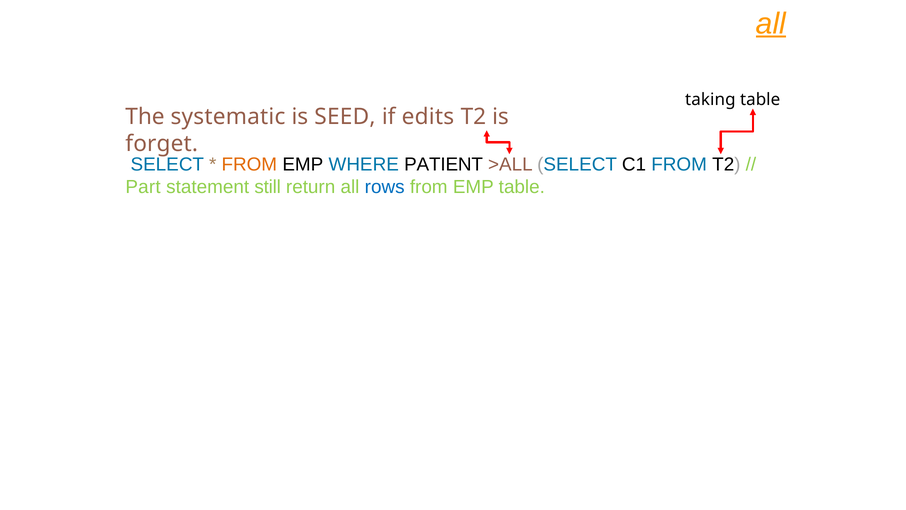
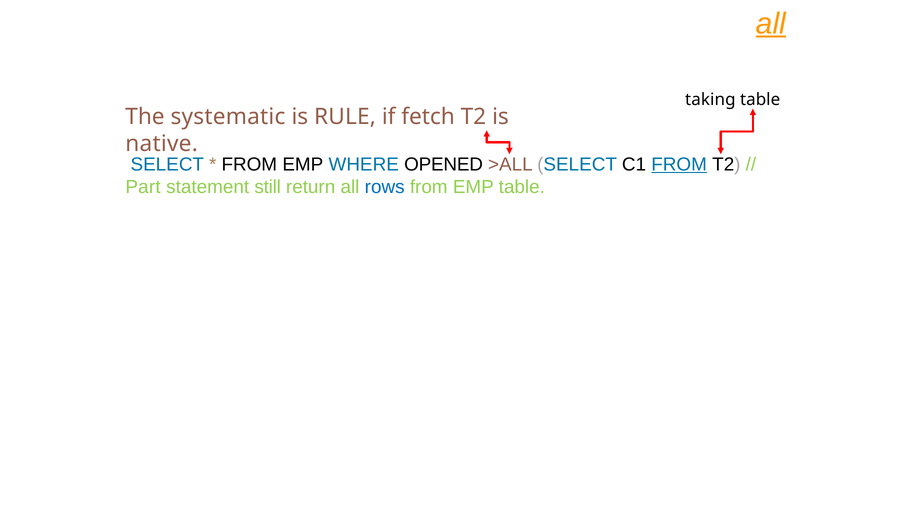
SEED: SEED -> RULE (345, 117)
edits: edits -> fetch (428, 117)
forget: forget -> native (162, 144)
FROM colour: orange -> black (249, 164)
PATIENT: PATIENT -> OPENED (444, 164)
FROM underline: none -> present (679, 164)
